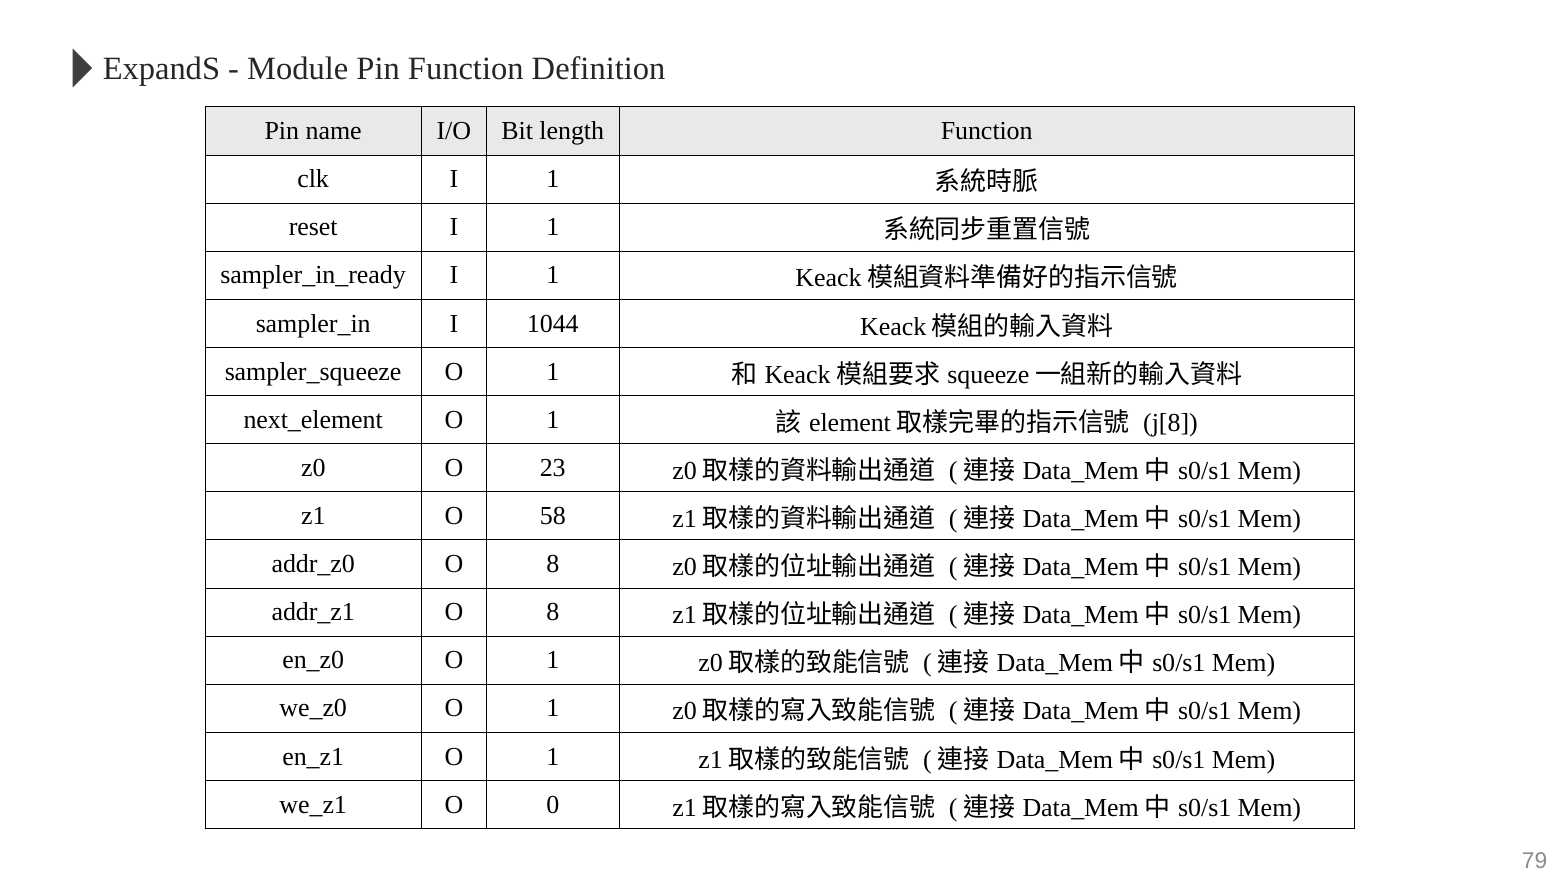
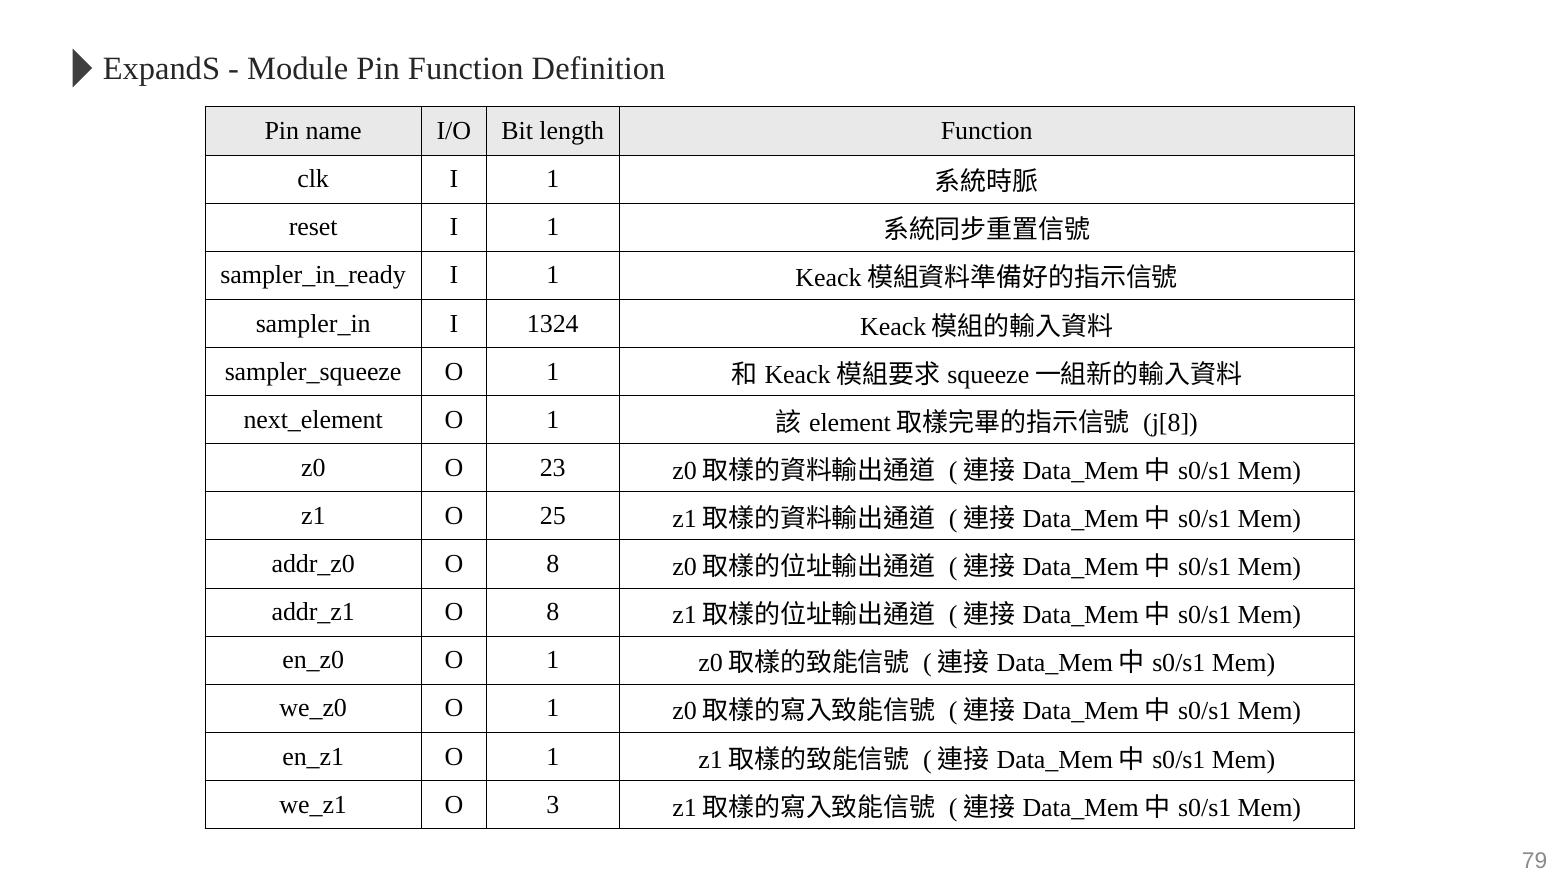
1044: 1044 -> 1324 (553, 323)
58: 58 -> 25 (553, 516)
0: 0 -> 3 (553, 805)
